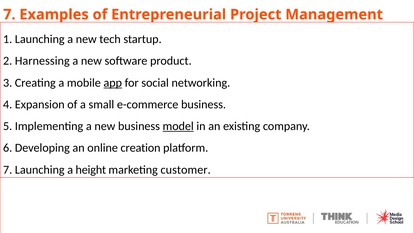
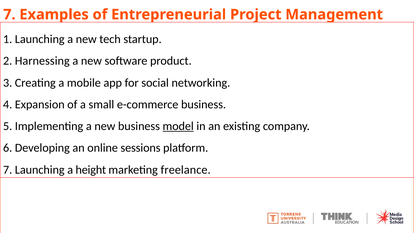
app underline: present -> none (113, 83)
creation: creation -> sessions (141, 148)
customer: customer -> freelance (186, 170)
